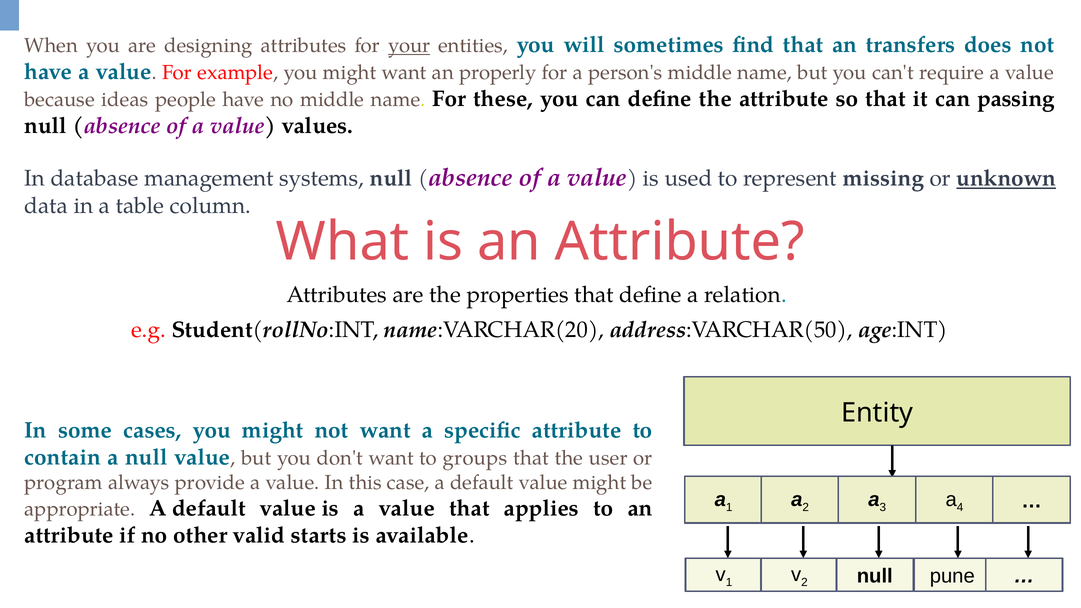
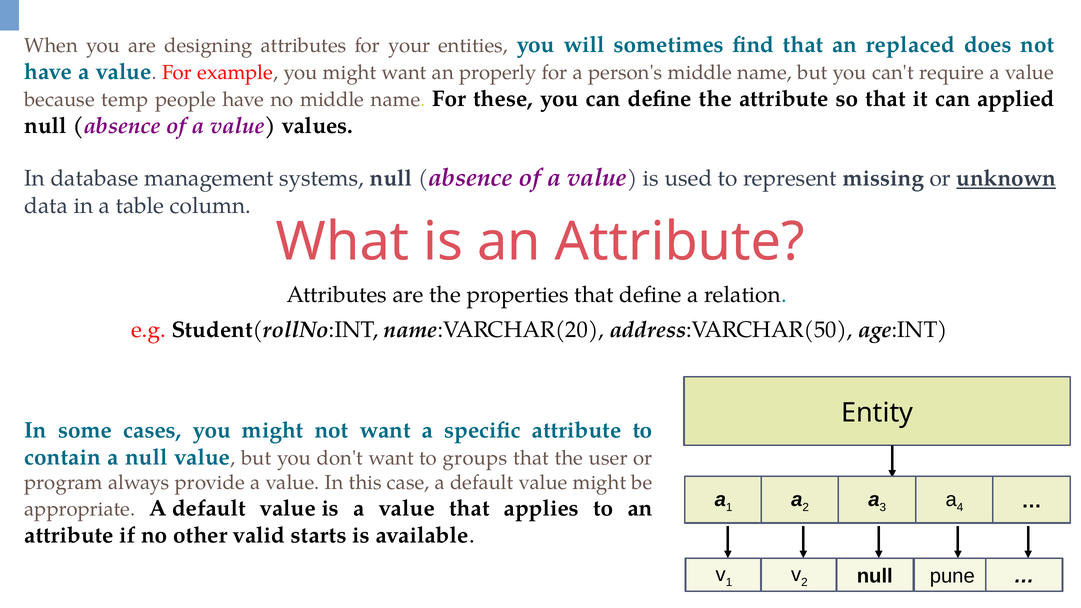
your underline: present -> none (409, 46)
transfers: transfers -> replaced (911, 45)
ideas: ideas -> temp (125, 100)
passing: passing -> applied (1016, 99)
